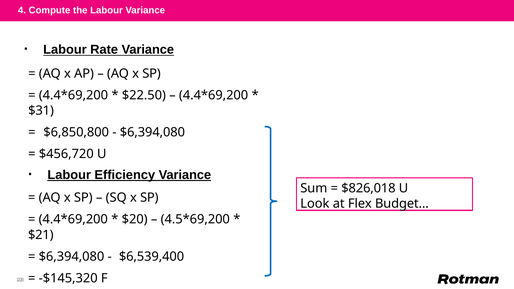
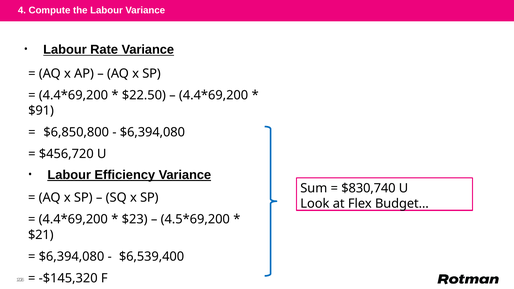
$31: $31 -> $91 (41, 111)
$826,018: $826,018 -> $830,740 (368, 188)
$20: $20 -> $23 (135, 219)
